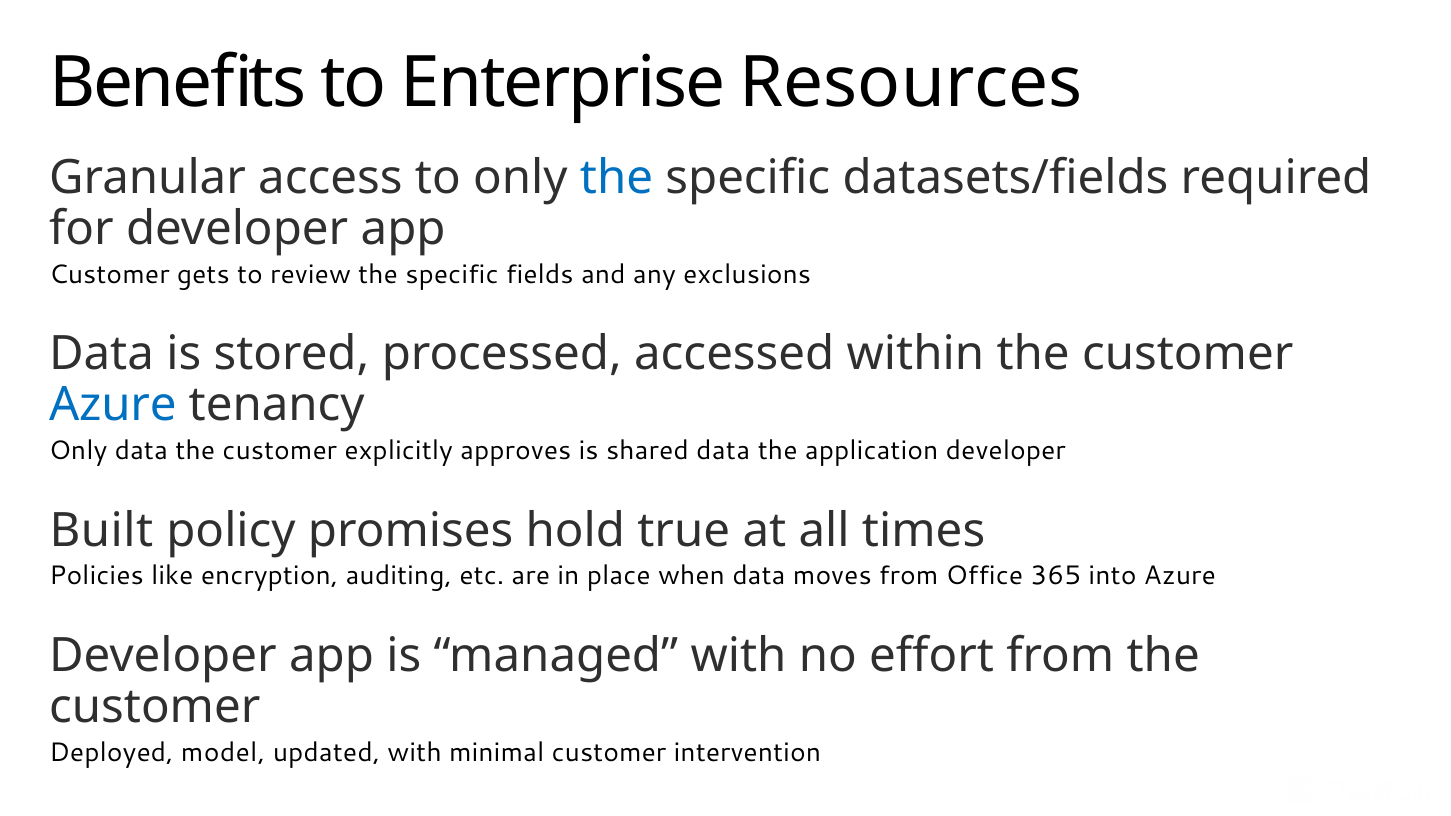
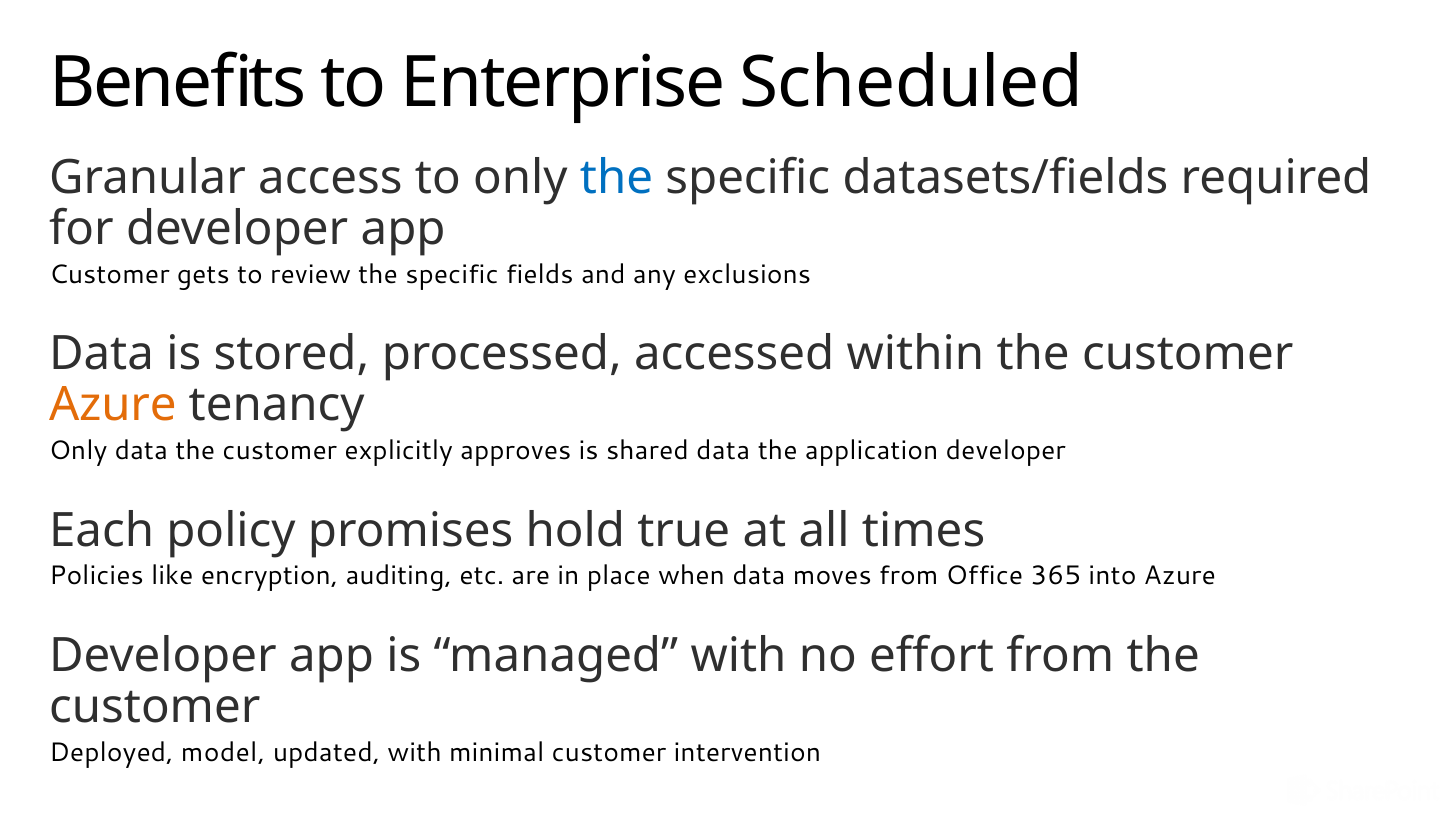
Resources: Resources -> Scheduled (911, 83)
Azure colour: blue -> orange (113, 405)
Built: Built -> Each (102, 530)
